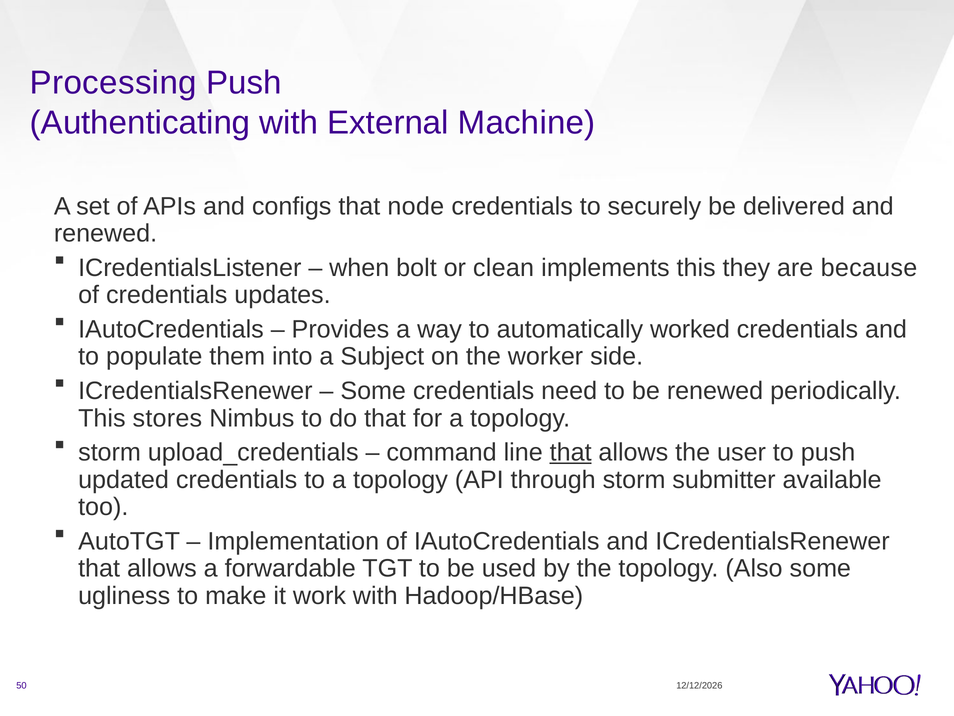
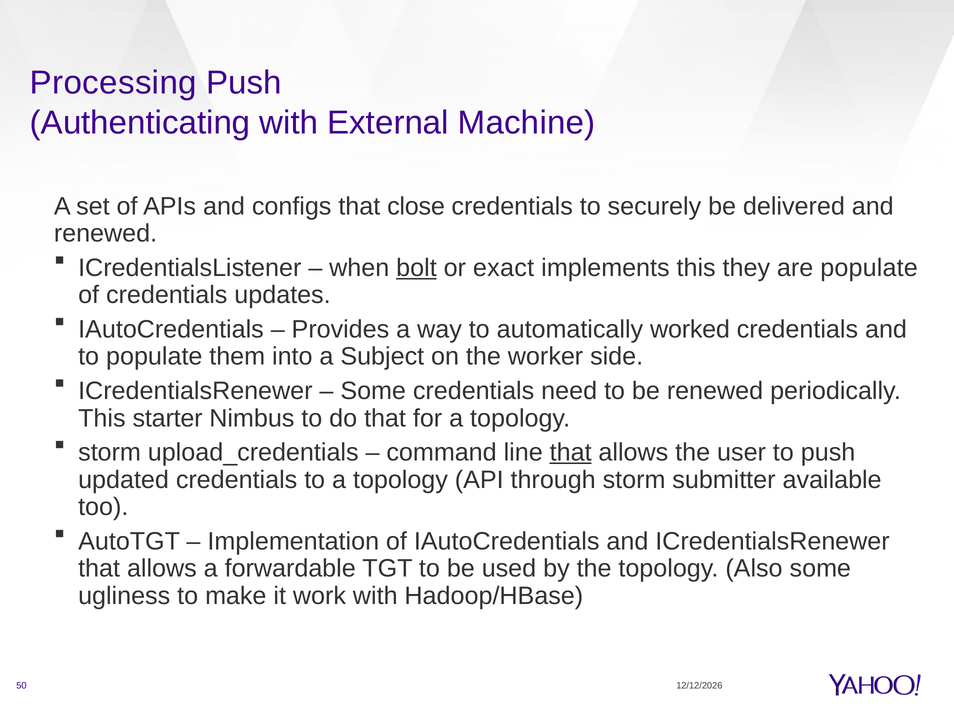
node: node -> close (416, 206)
bolt underline: none -> present (416, 268)
clean: clean -> exact (504, 268)
are because: because -> populate (869, 268)
stores: stores -> starter (168, 418)
